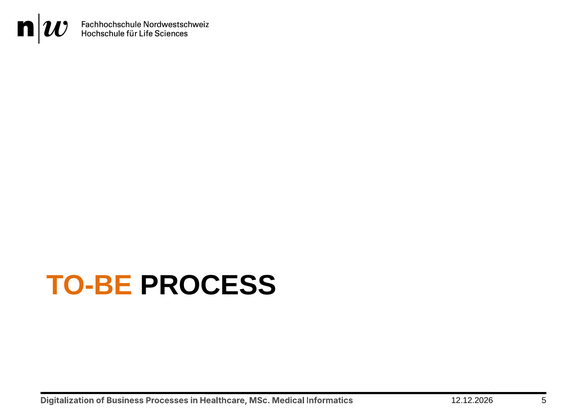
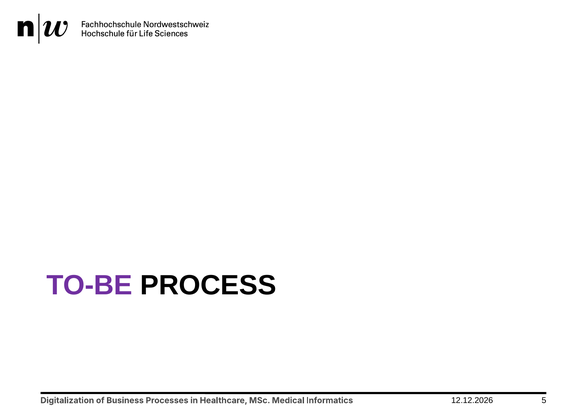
TO-BE colour: orange -> purple (89, 285)
